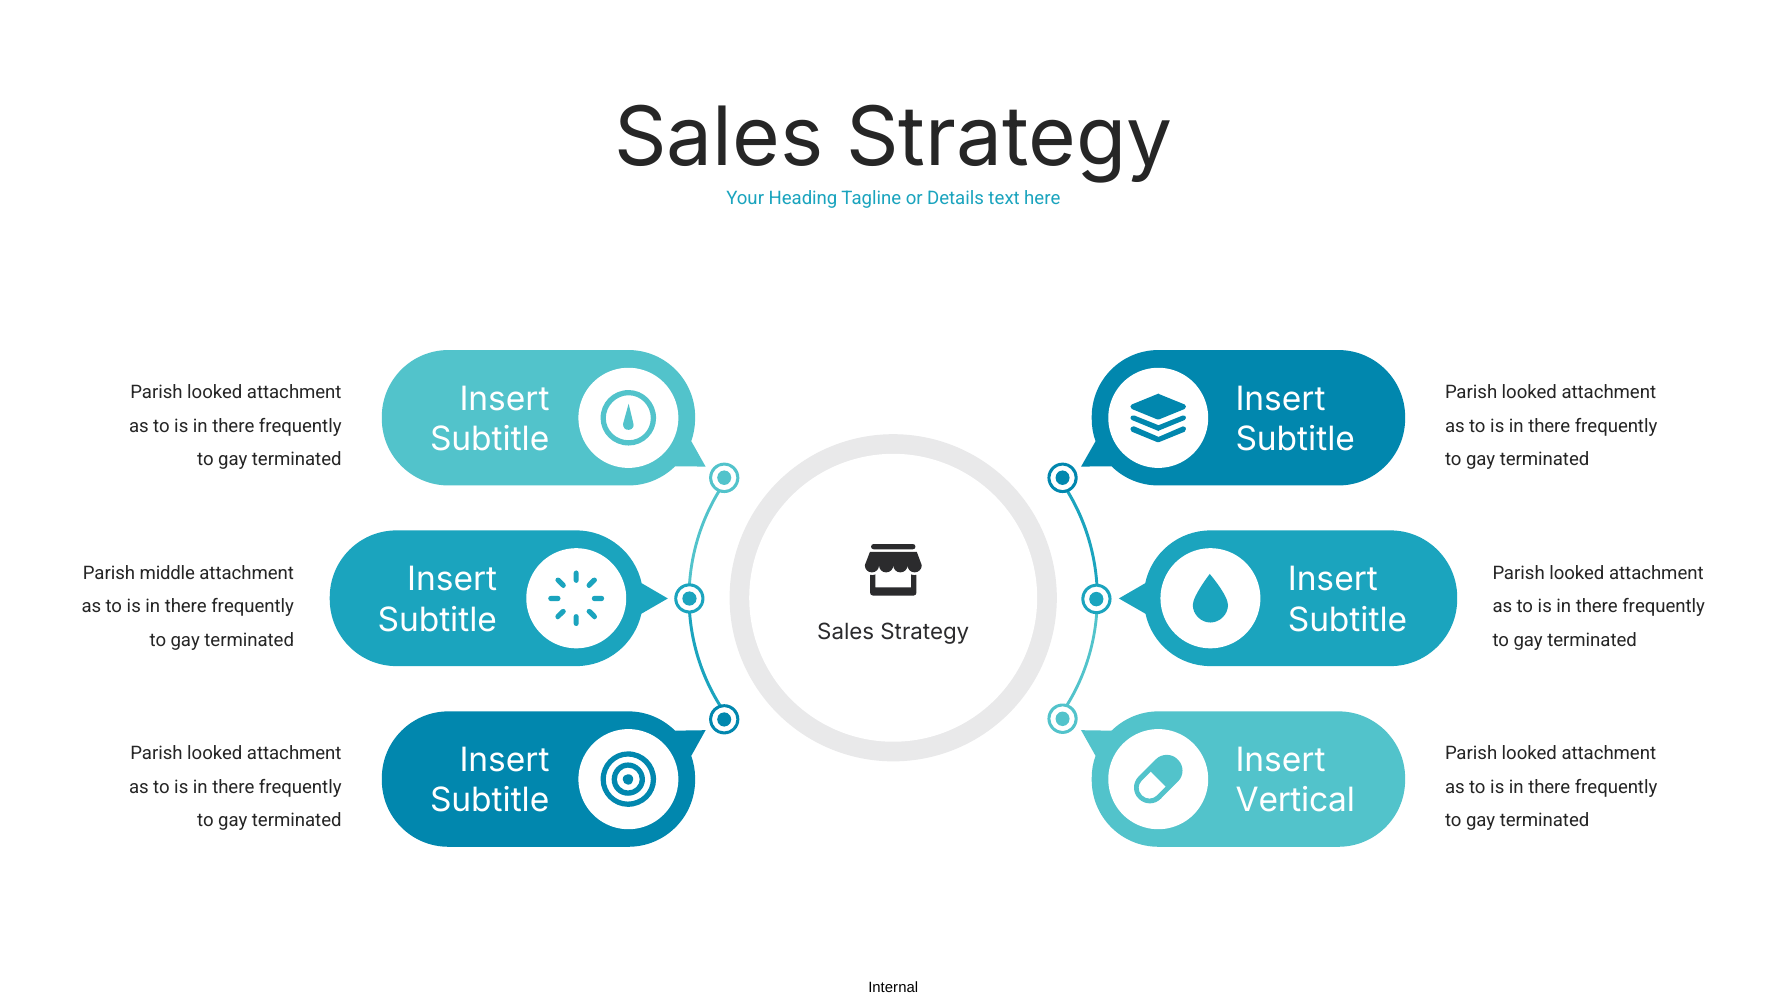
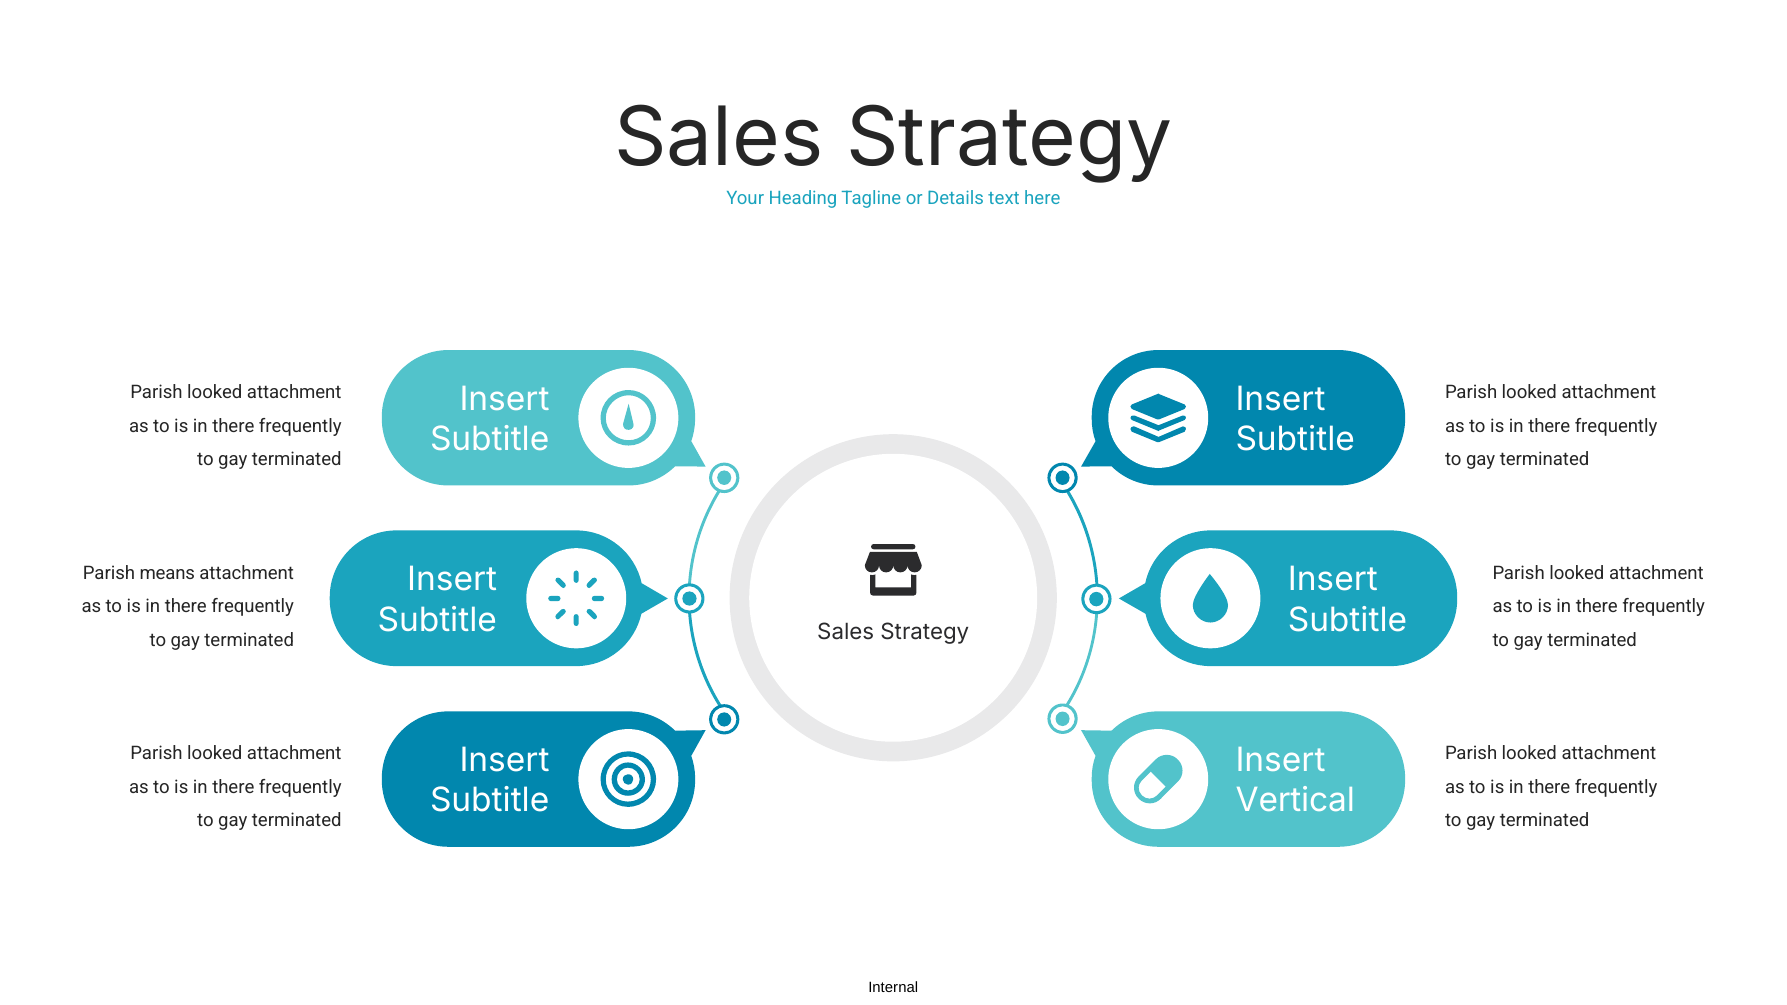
middle: middle -> means (167, 573)
